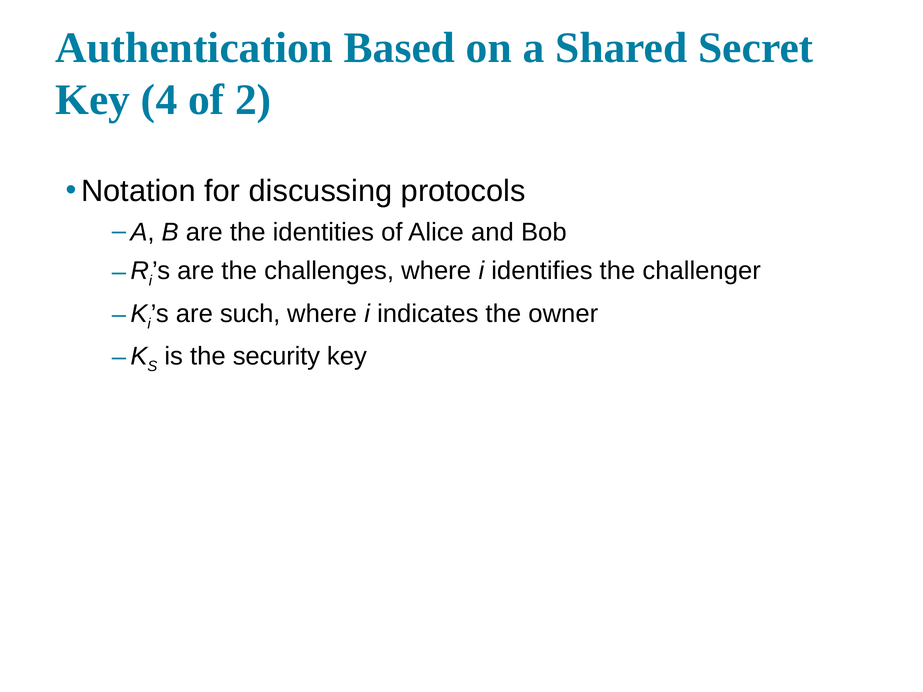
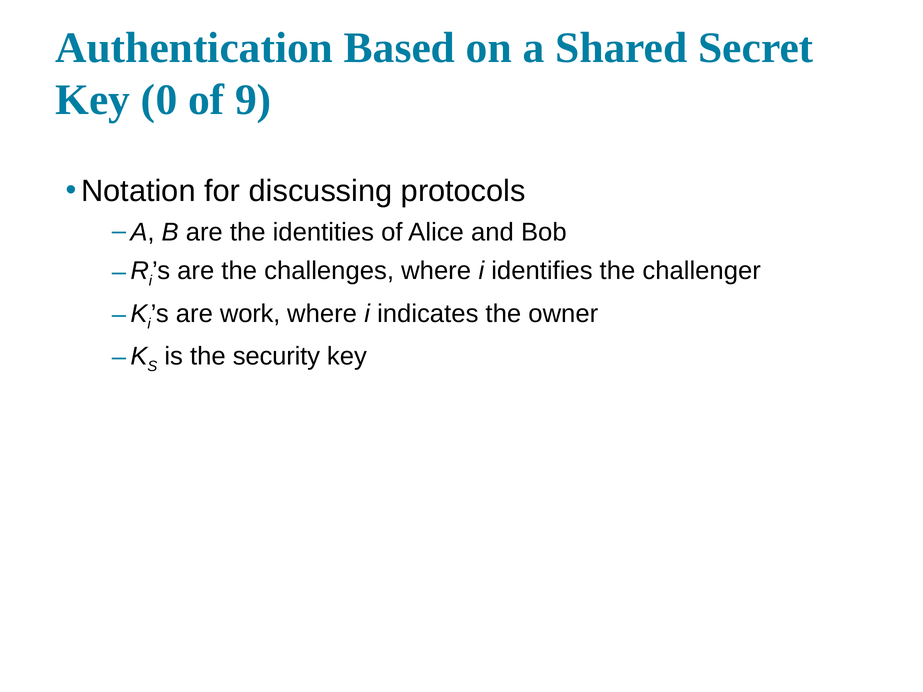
4: 4 -> 0 (159, 100)
2: 2 -> 9 (253, 100)
such: such -> work (250, 314)
